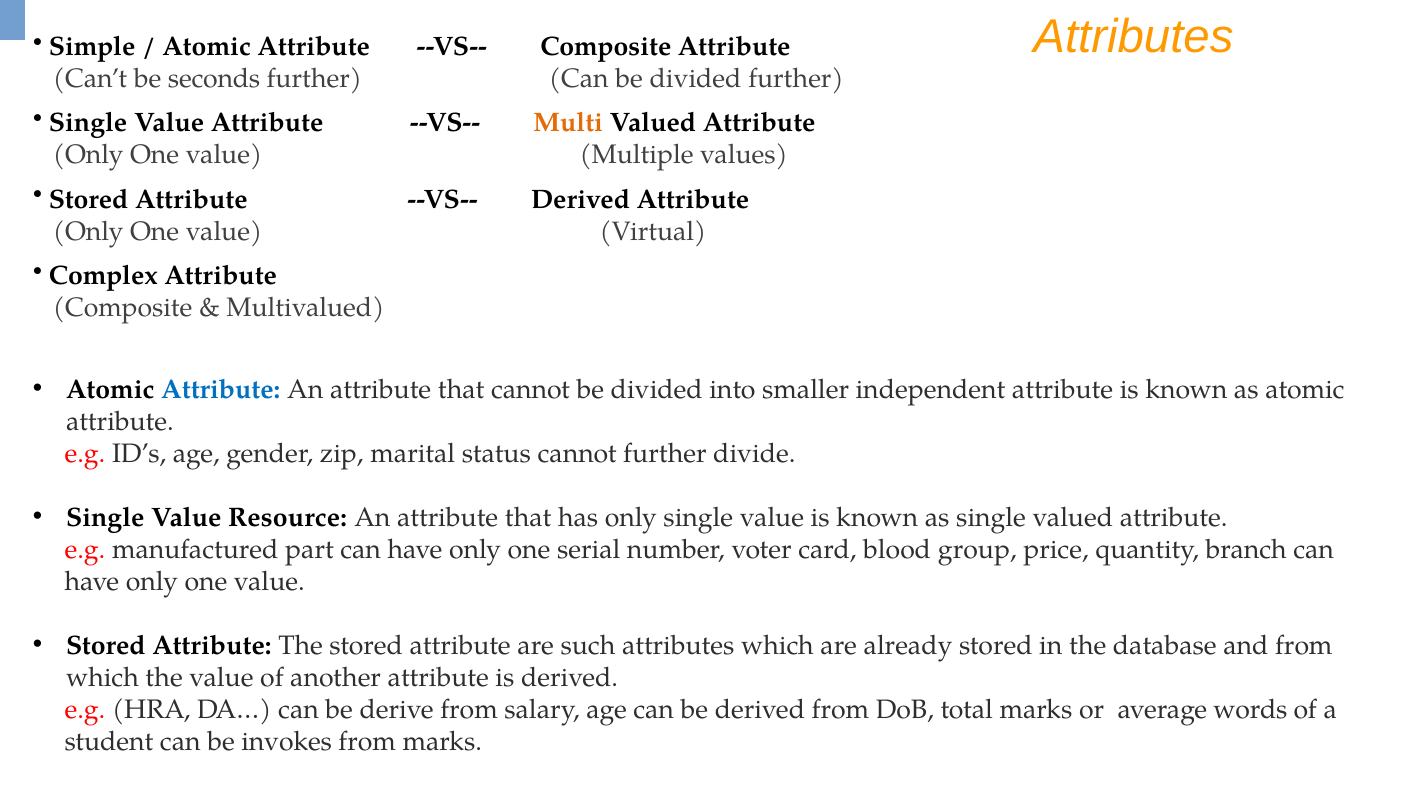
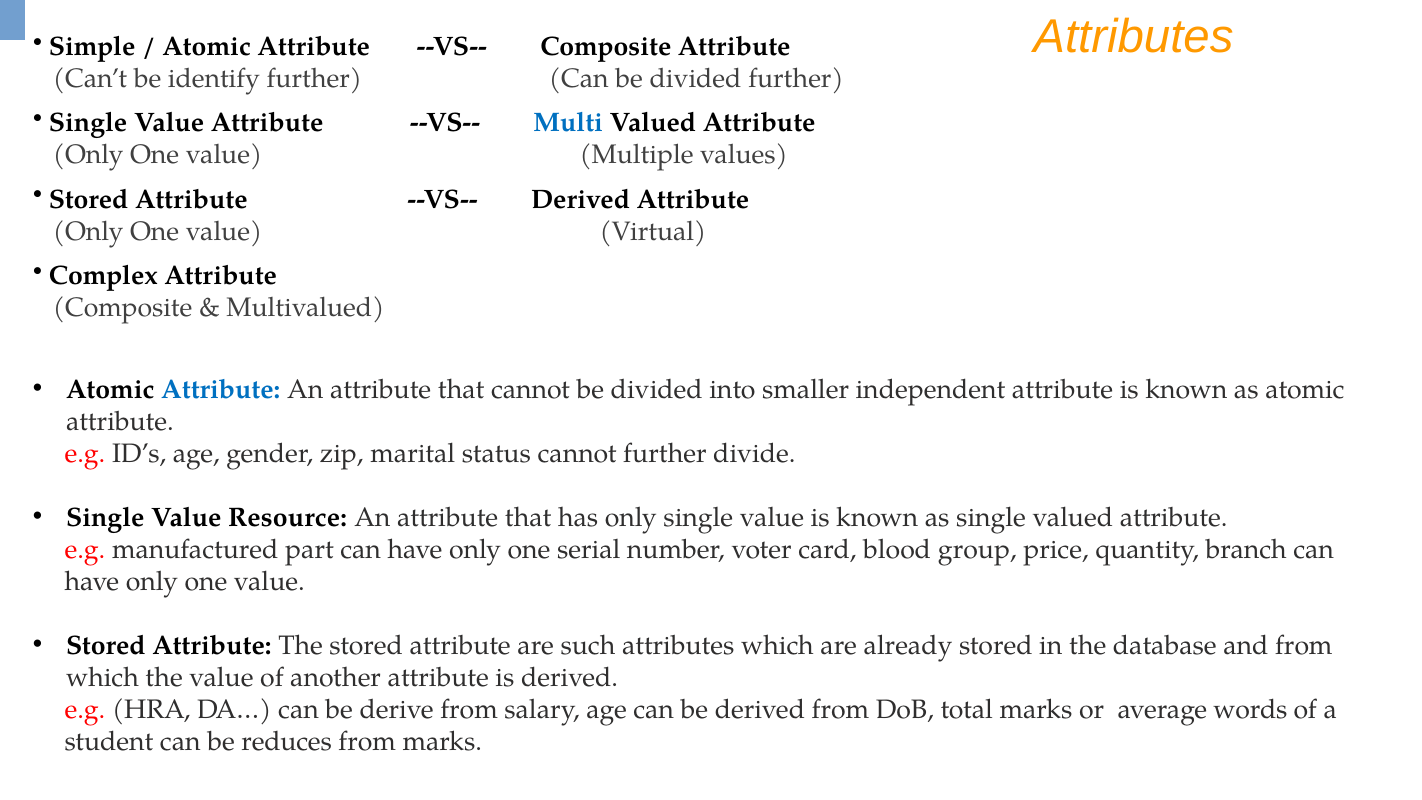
seconds: seconds -> identify (214, 79)
Multi colour: orange -> blue (568, 123)
invokes: invokes -> reduces (287, 741)
